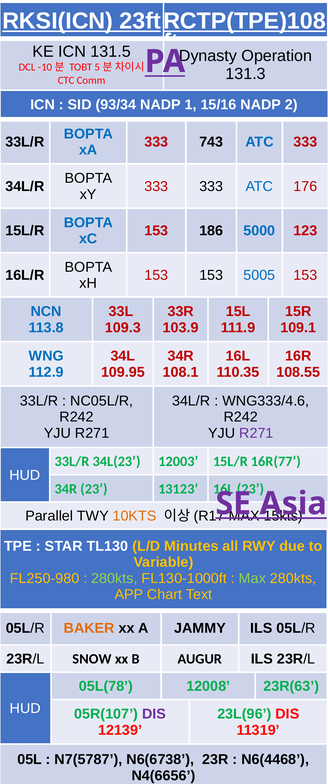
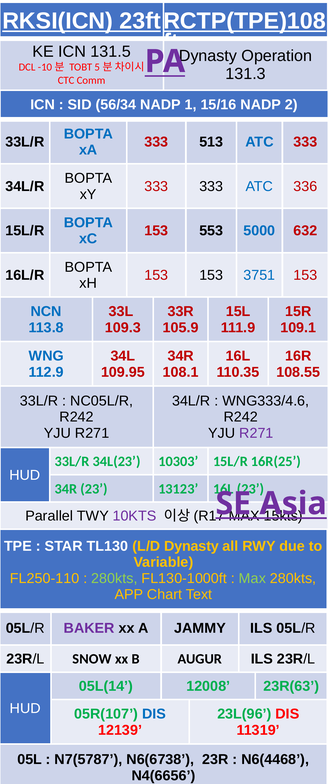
93/34: 93/34 -> 56/34 (116, 105)
743: 743 -> 513 (211, 142)
176: 176 -> 336 (305, 186)
186: 186 -> 553 (211, 231)
123: 123 -> 632 (305, 231)
5005: 5005 -> 3751 (259, 275)
103.9: 103.9 -> 105.9 (181, 328)
12003: 12003 -> 10303 (178, 462)
16R(77: 16R(77 -> 16R(25 (276, 462)
10KTS colour: orange -> purple (134, 517)
L/D Minutes: Minutes -> Dynasty (191, 547)
FL250-980: FL250-980 -> FL250-110 (45, 579)
BAKER colour: orange -> purple (89, 629)
05L(78: 05L(78 -> 05L(14 (106, 687)
DIS colour: purple -> blue (154, 715)
